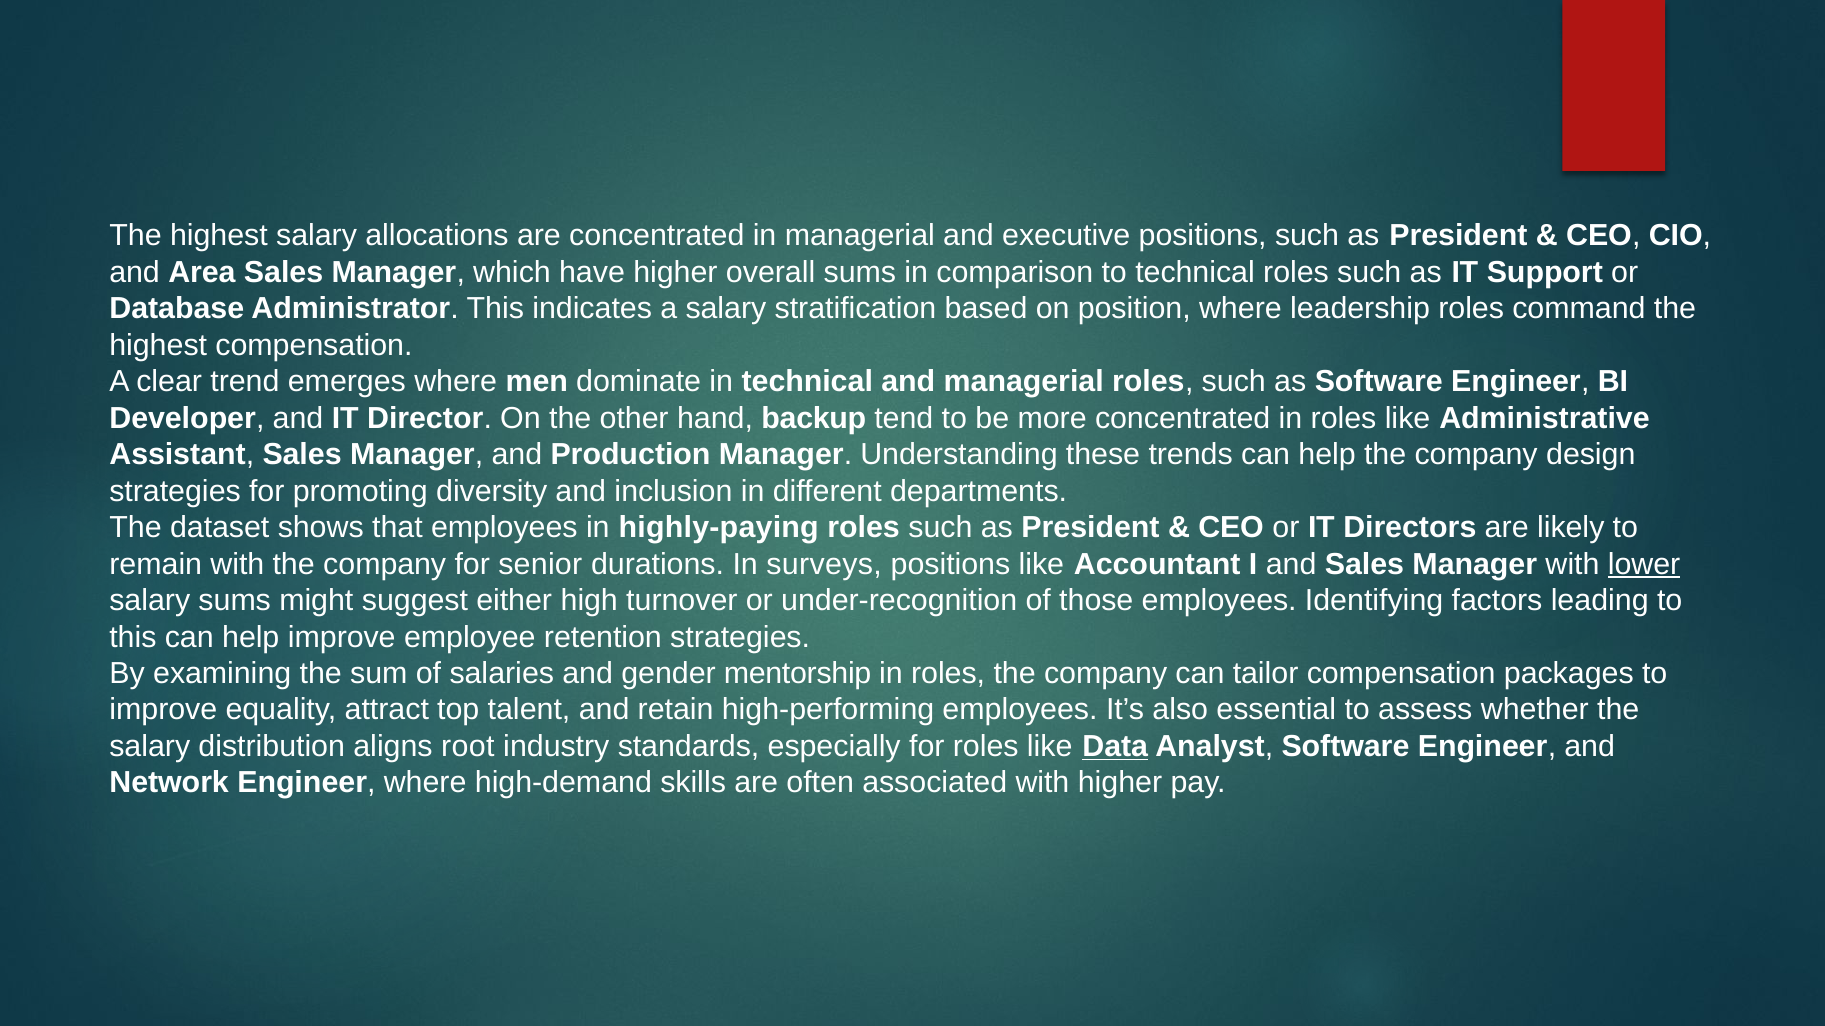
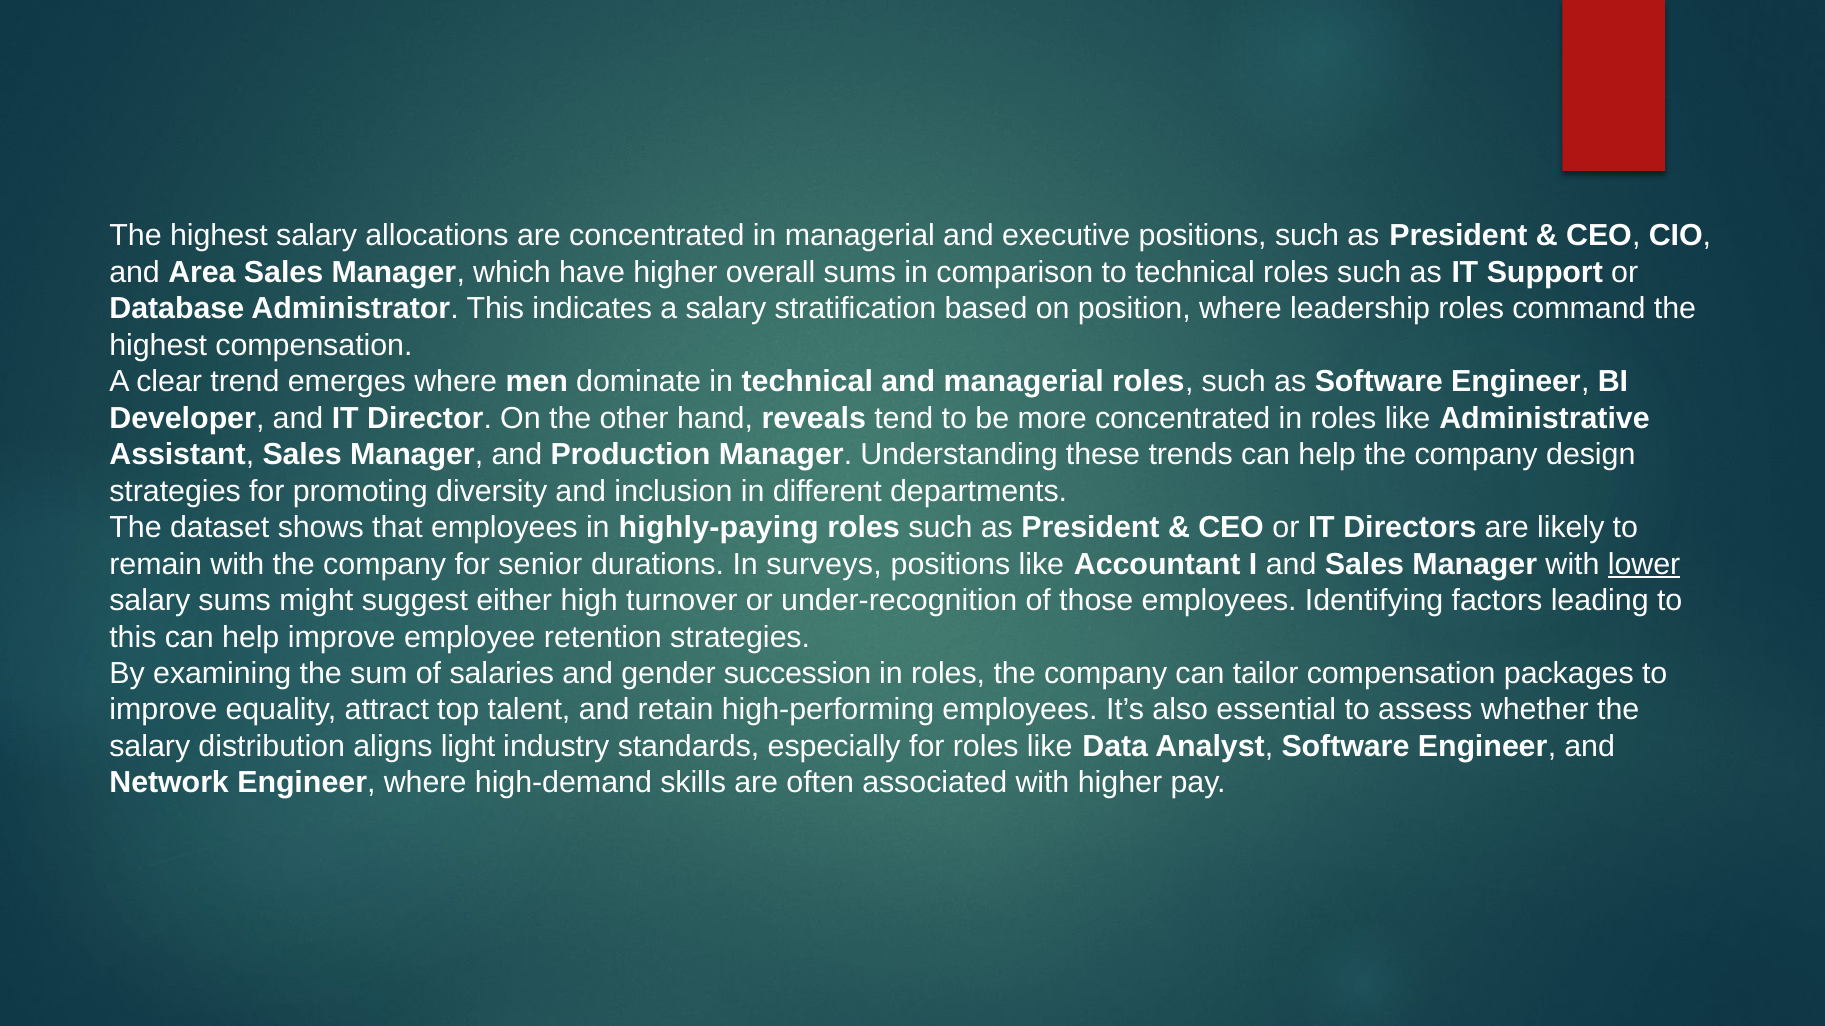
backup: backup -> reveals (814, 418)
mentorship: mentorship -> succession (798, 674)
root: root -> light (468, 747)
Data underline: present -> none (1115, 747)
